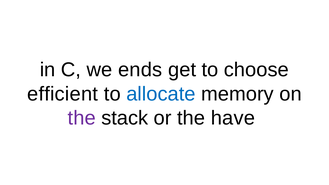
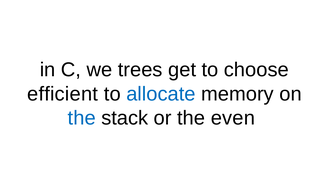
ends: ends -> trees (140, 70)
the colour: purple -> blue (82, 118)
have: have -> even (233, 118)
